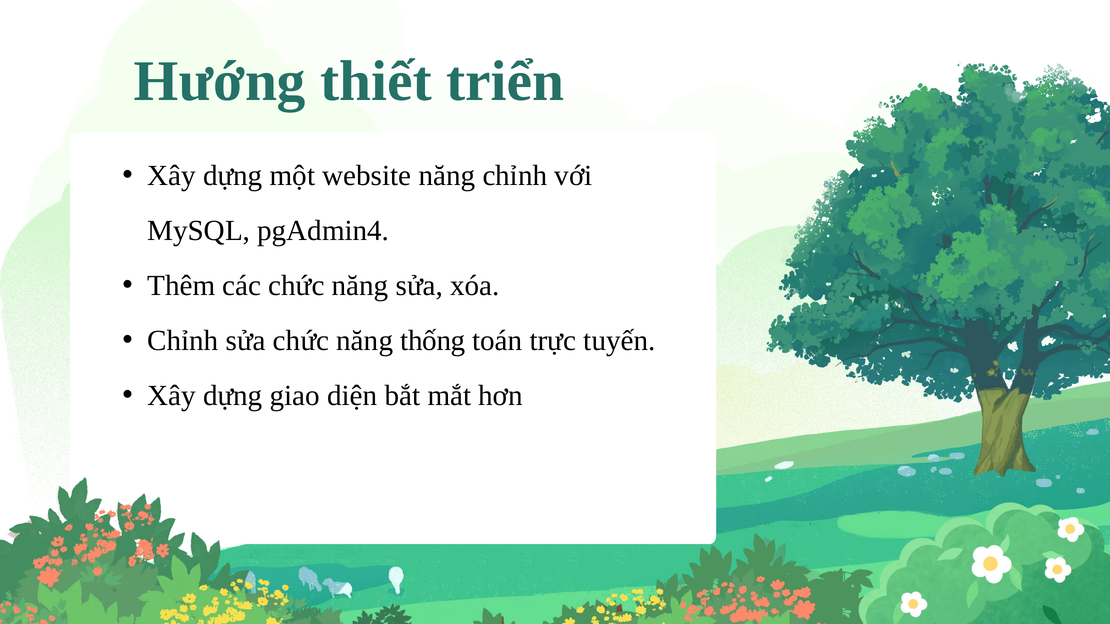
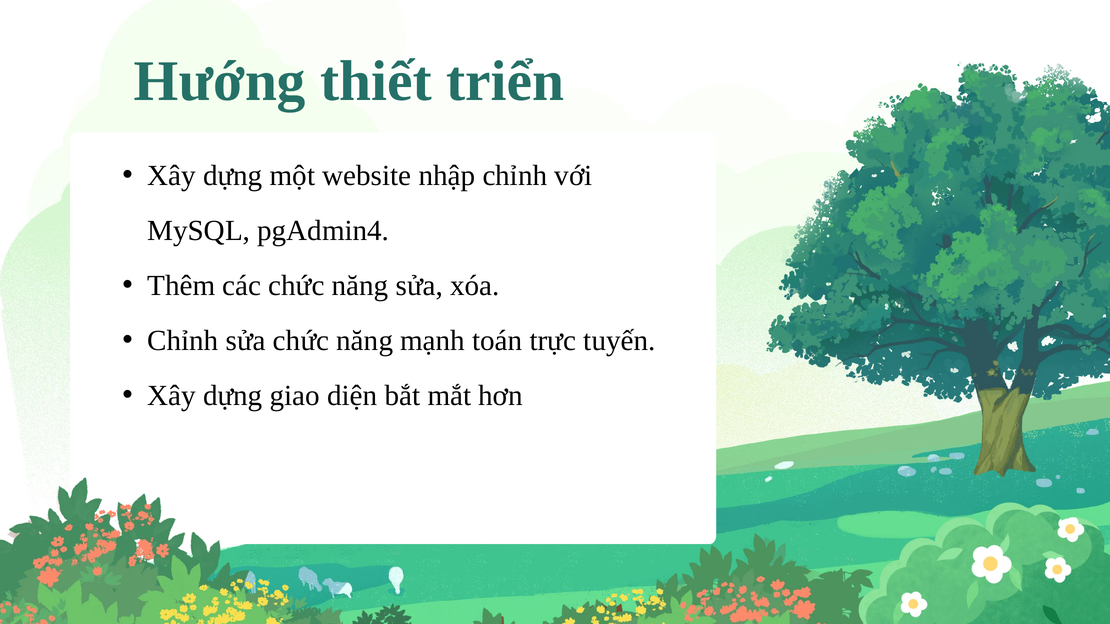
website năng: năng -> nhập (447, 176)
thống: thống -> mạnh (433, 341)
